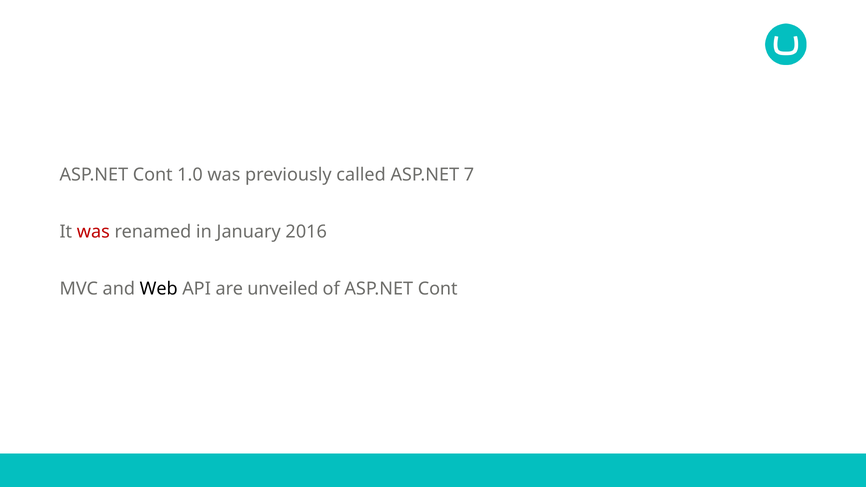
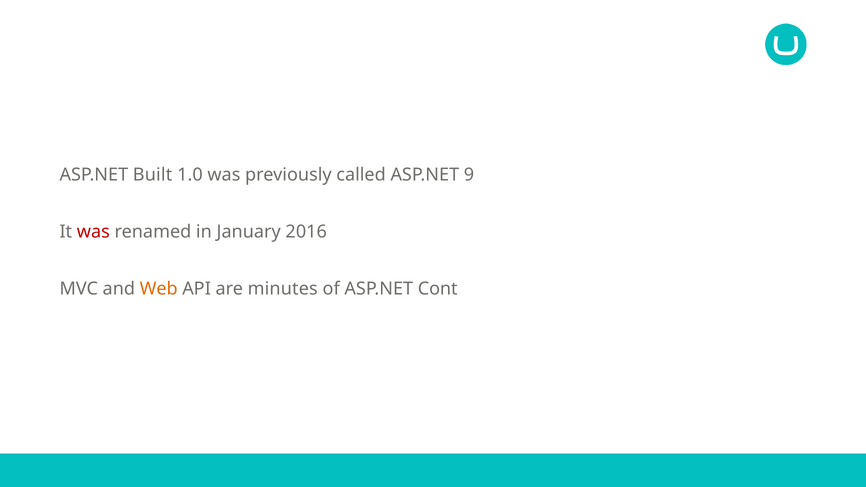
Cont: Cont -> Built (153, 175)
7: 7 -> 9 (469, 175)
Web colour: black -> orange (159, 289)
unveiled: unveiled -> minutes (283, 289)
